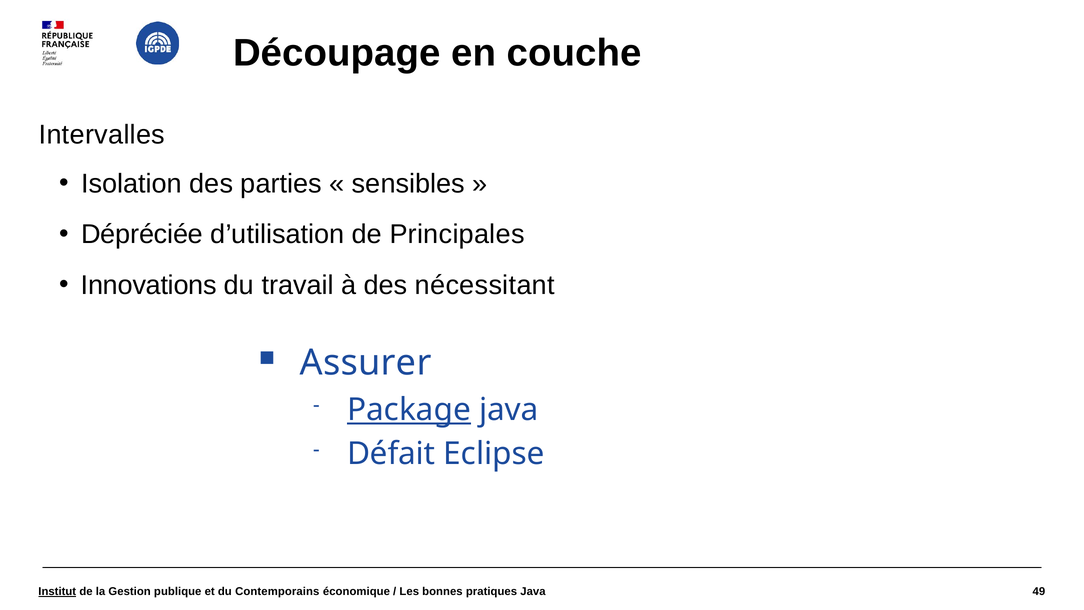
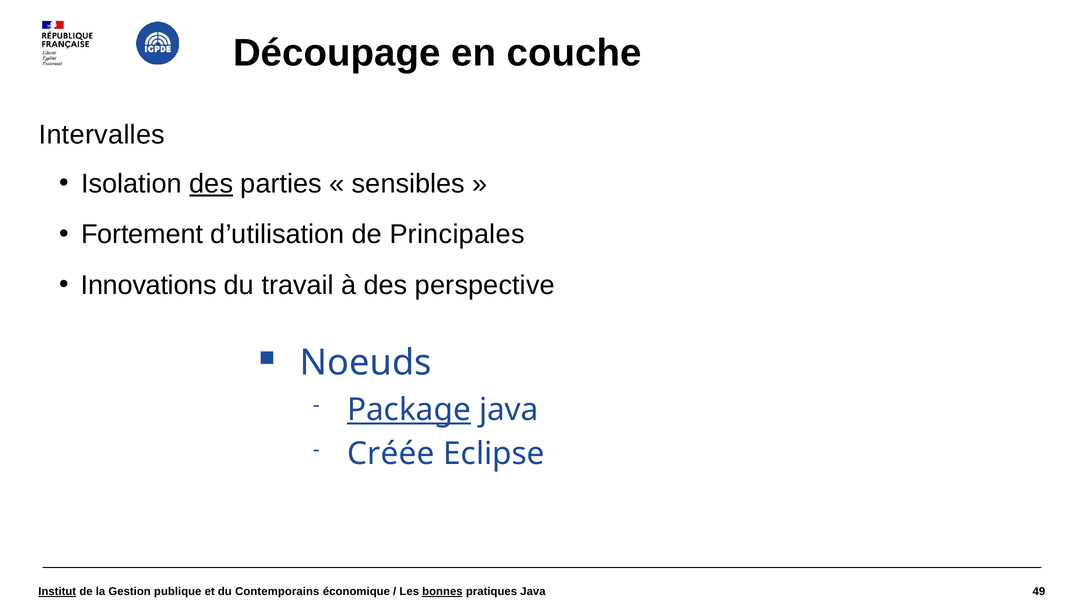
des underline: none -> present (211, 184)
Dépréciée: Dépréciée -> Fortement (142, 234)
nécessitant: nécessitant -> perspective (485, 285)
Assurer: Assurer -> Noeuds (366, 363)
Défait: Défait -> Créée (391, 454)
bonnes underline: none -> present (442, 591)
